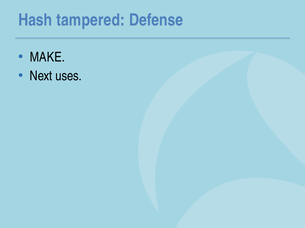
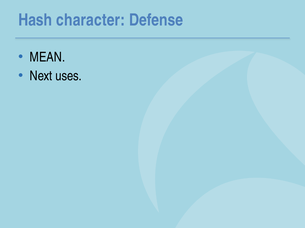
tampered: tampered -> character (91, 20)
MAKE: MAKE -> MEAN (47, 57)
